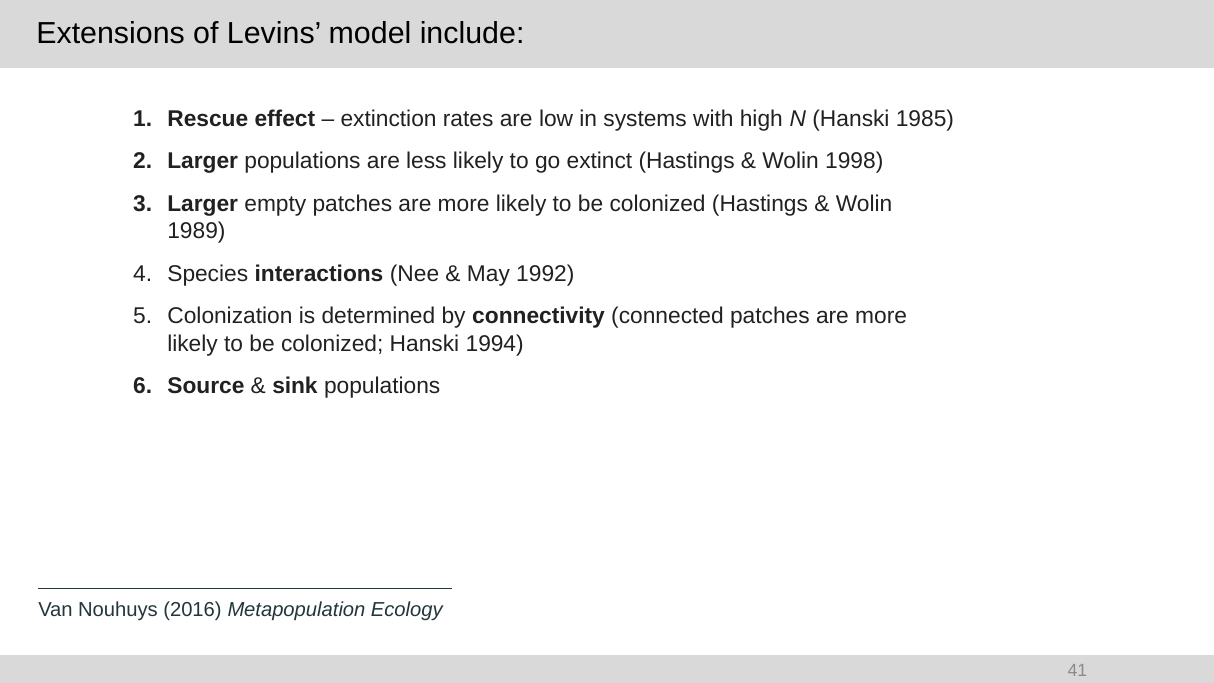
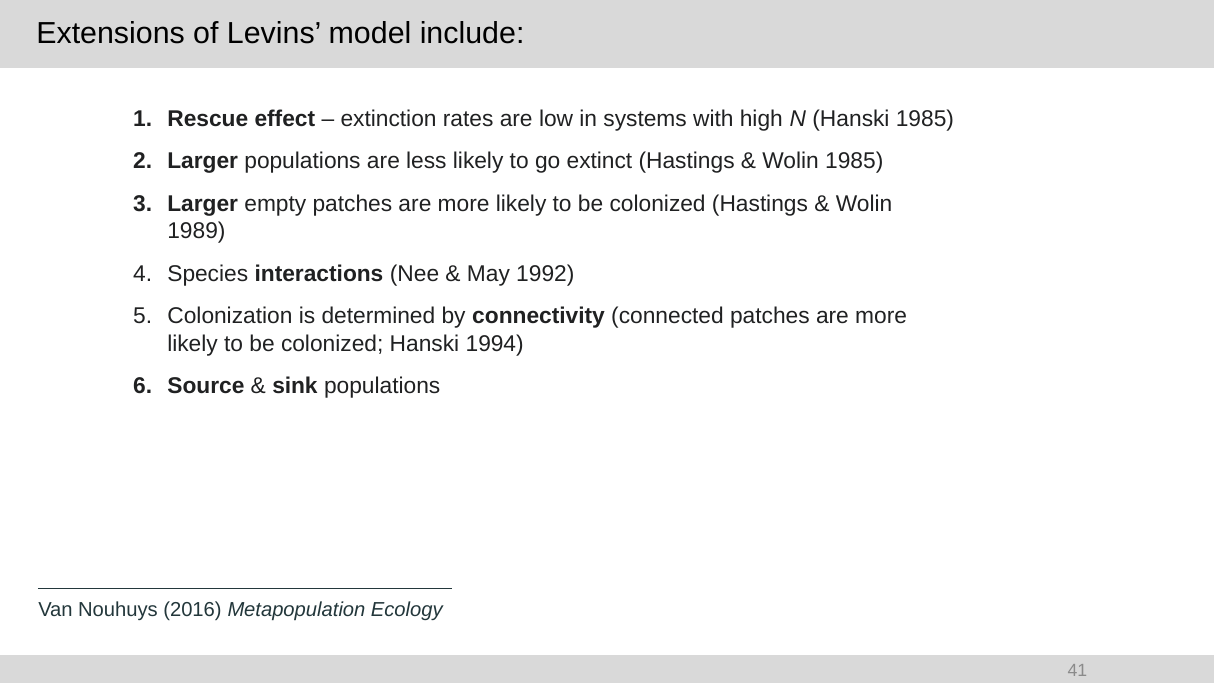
Wolin 1998: 1998 -> 1985 (854, 161)
